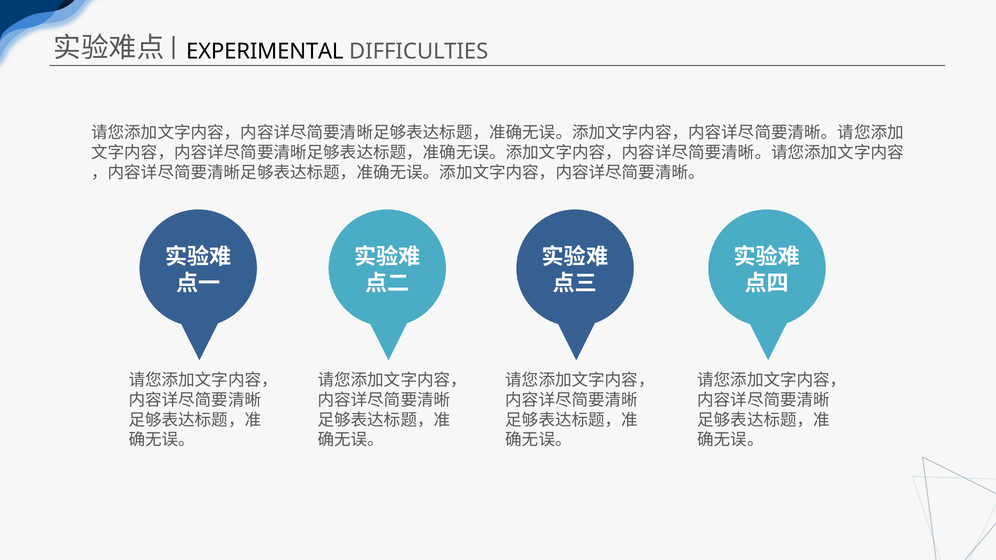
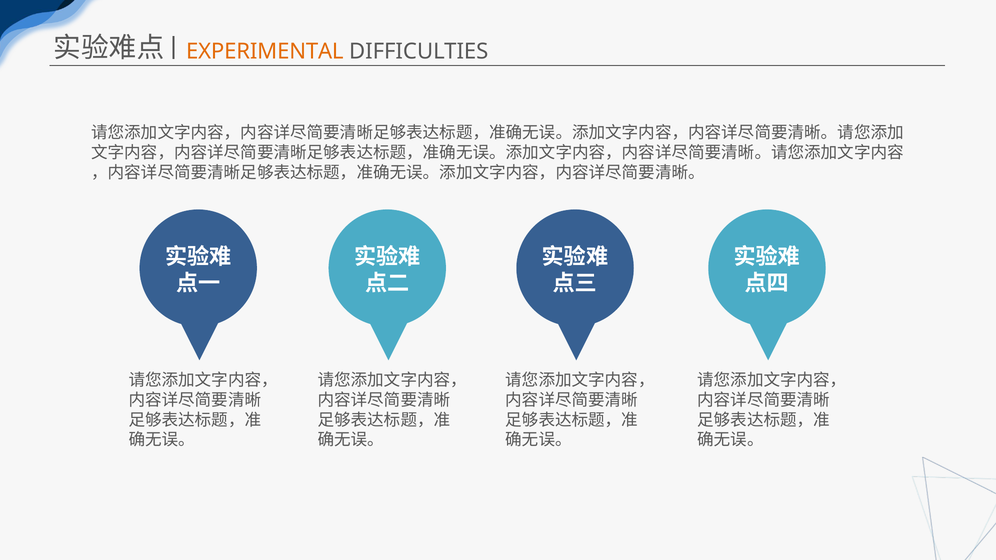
EXPERIMENTAL colour: black -> orange (265, 51)
